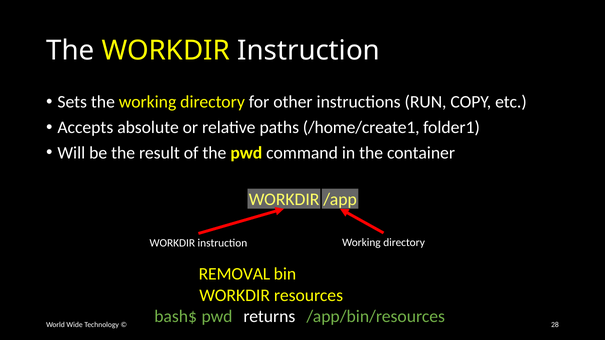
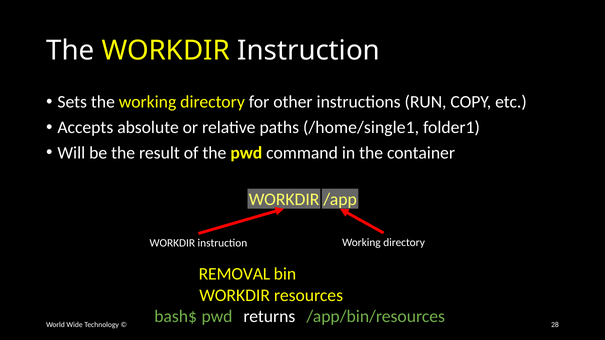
/home/create1: /home/create1 -> /home/single1 (361, 128)
